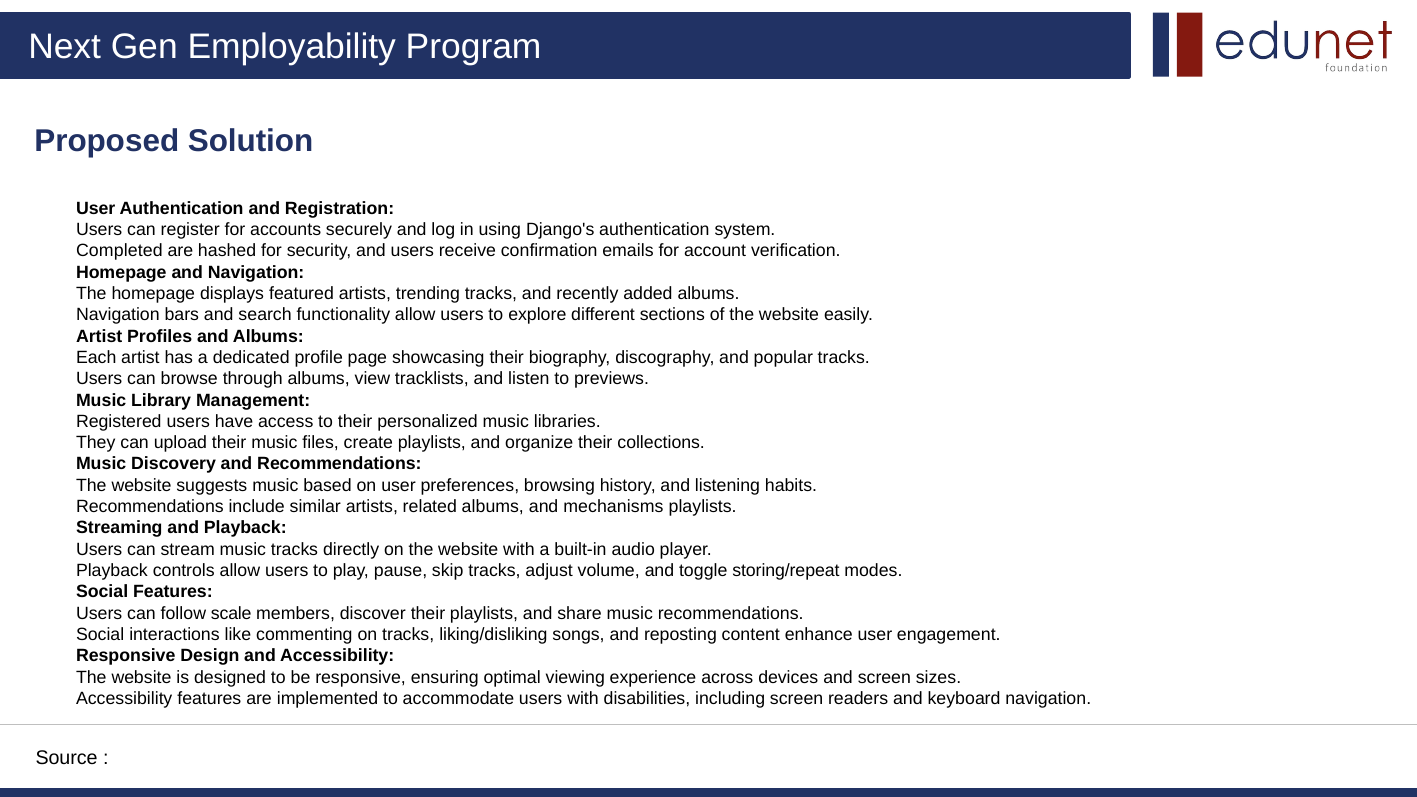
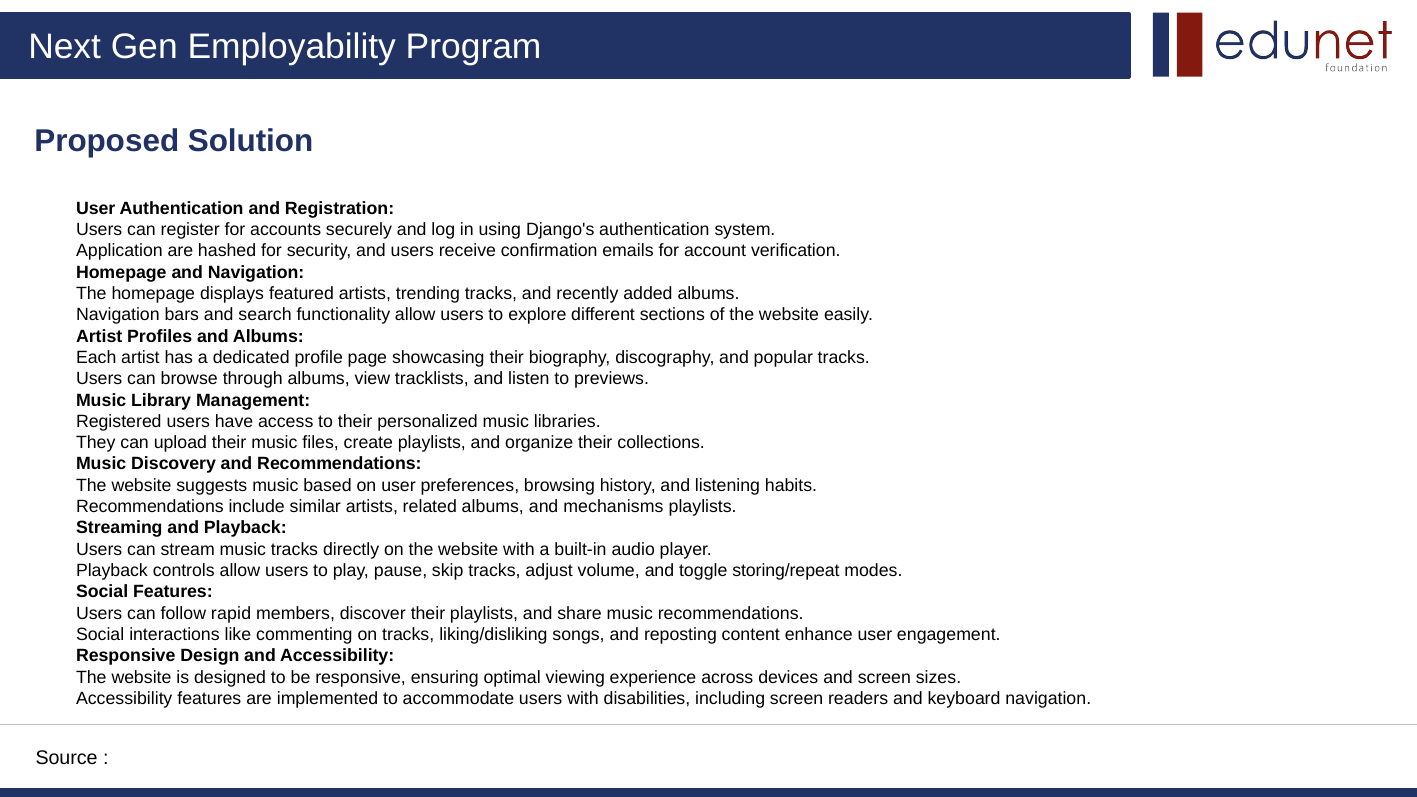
Completed: Completed -> Application (119, 251)
scale: scale -> rapid (231, 613)
